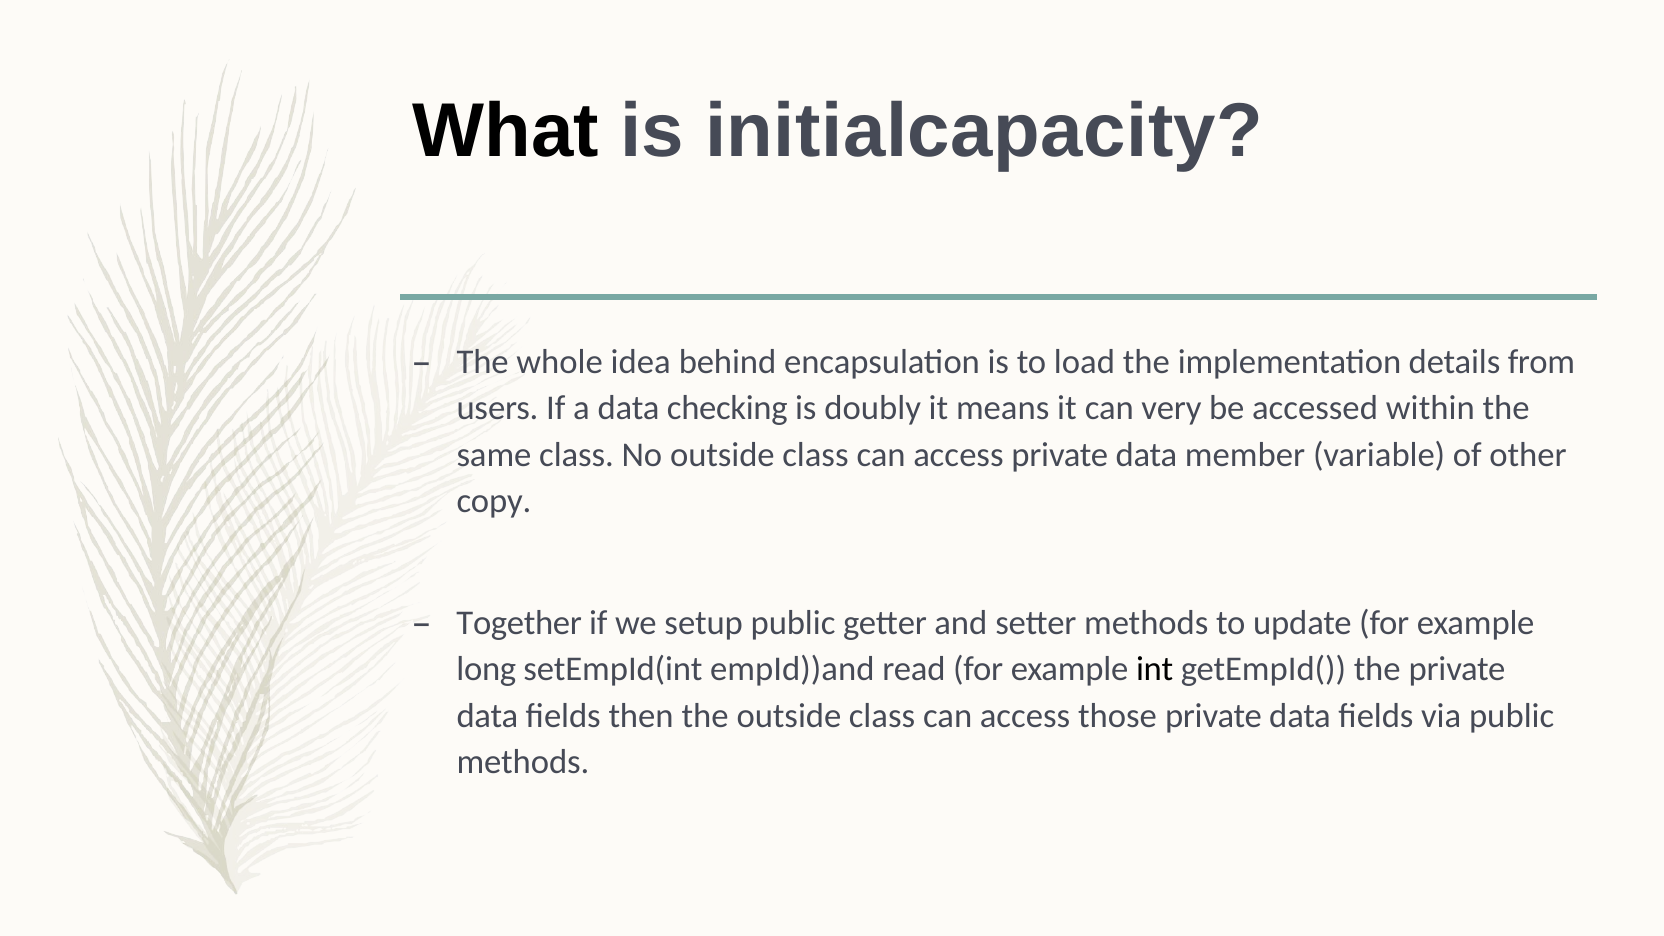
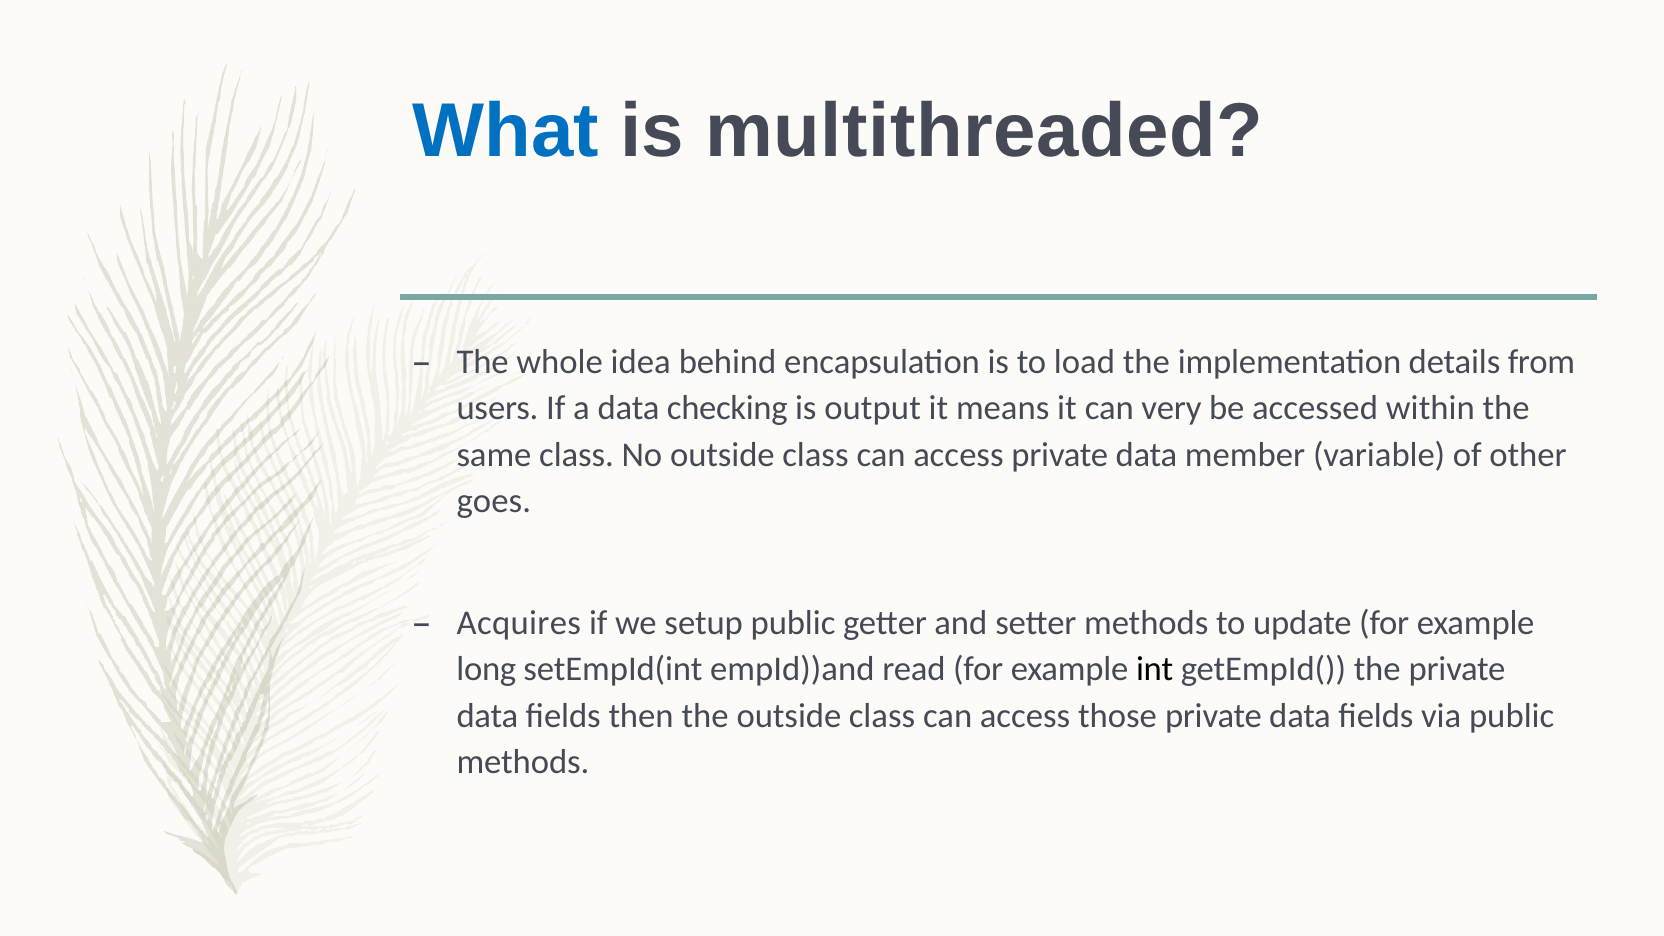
What colour: black -> blue (506, 132)
initialcapacity: initialcapacity -> multithreaded (984, 132)
doubly: doubly -> output (873, 409)
copy: copy -> goes (494, 501)
Together: Together -> Acquires (519, 623)
